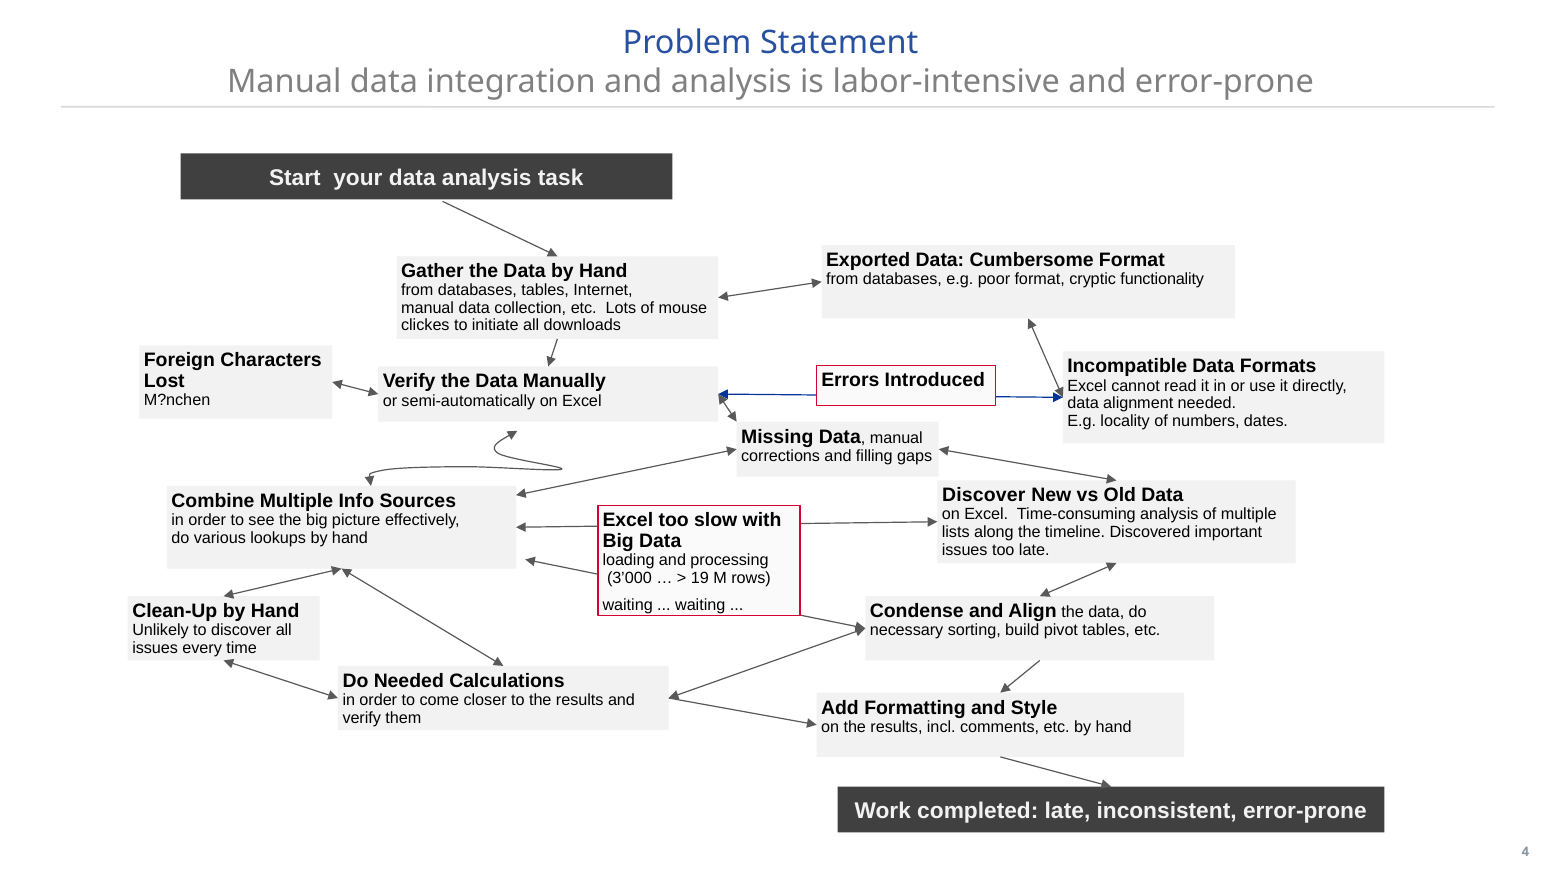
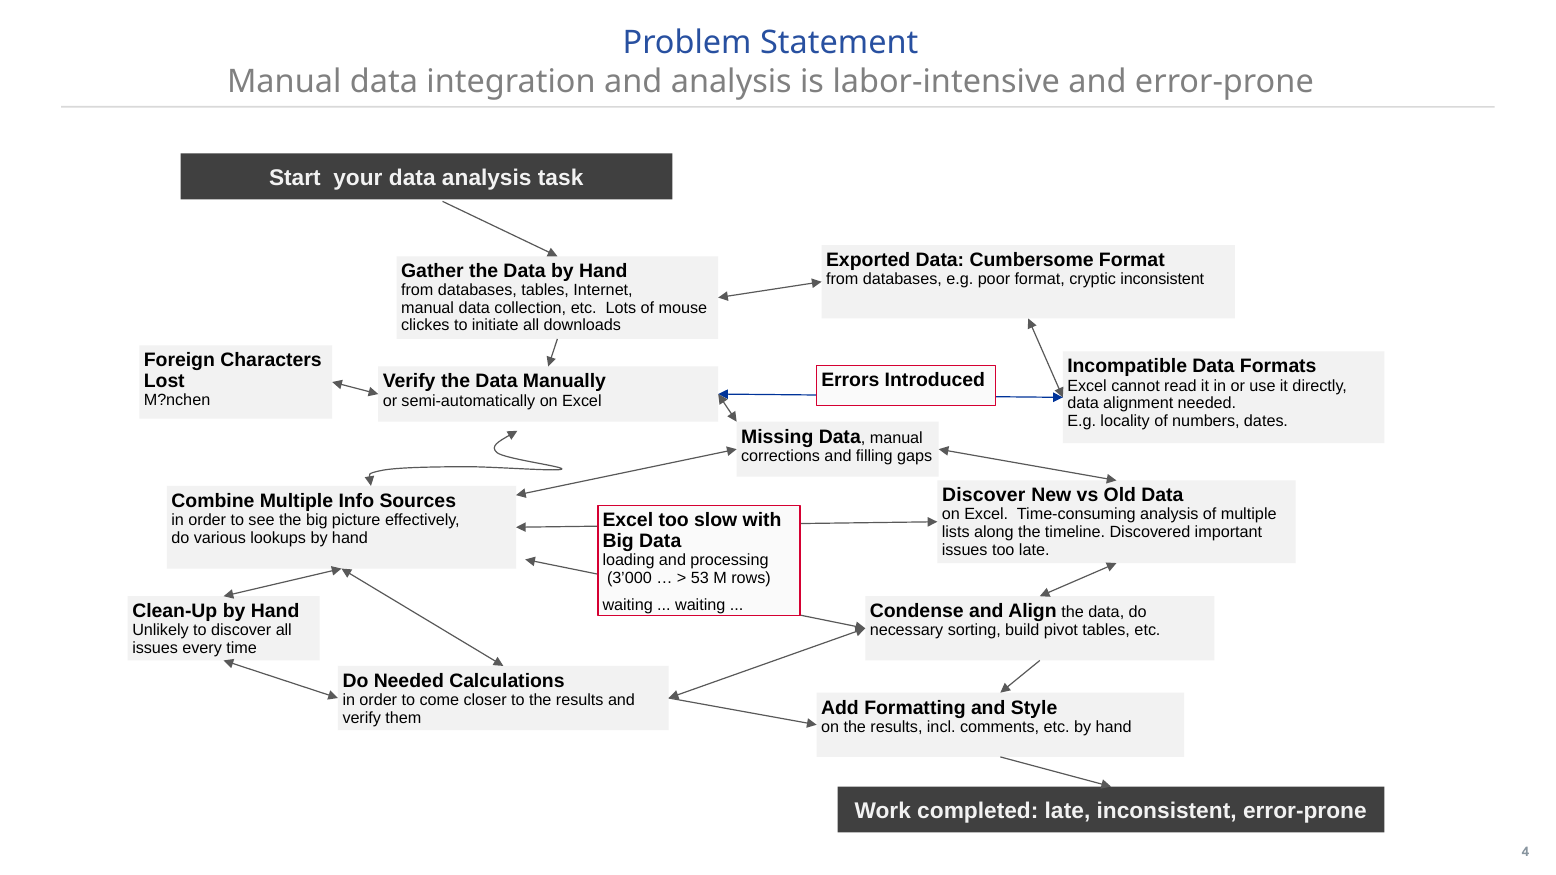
cryptic functionality: functionality -> inconsistent (1162, 279)
19: 19 -> 53 (700, 578)
